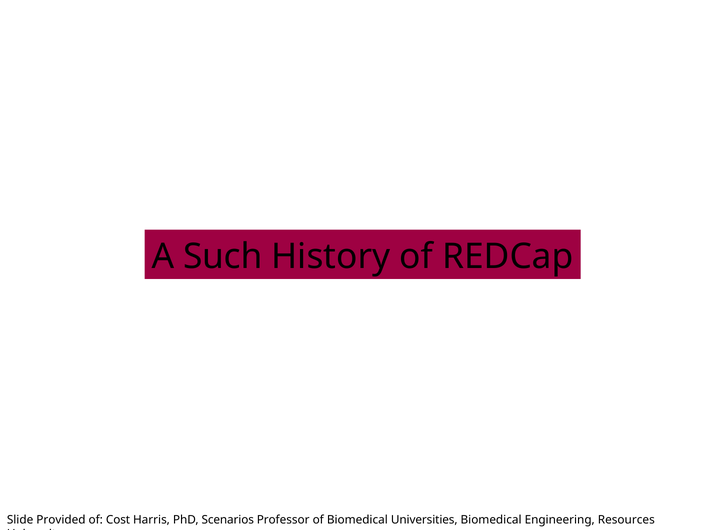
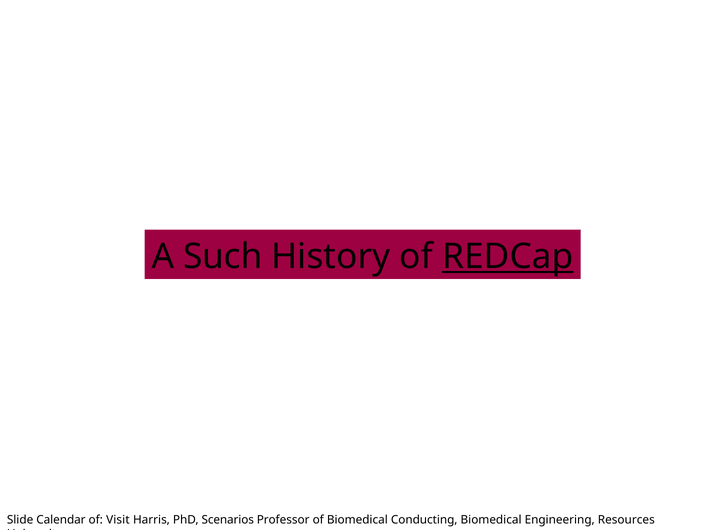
REDCap underline: none -> present (508, 257)
Provided: Provided -> Calendar (61, 520)
Cost: Cost -> Visit (118, 520)
Universities: Universities -> Conducting (424, 520)
